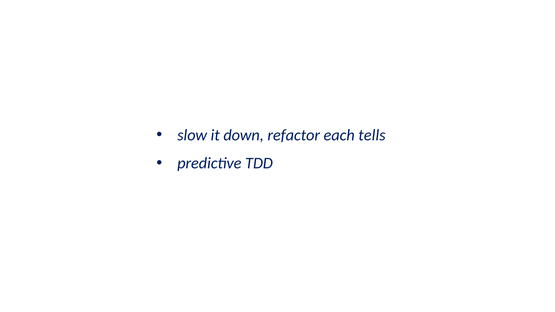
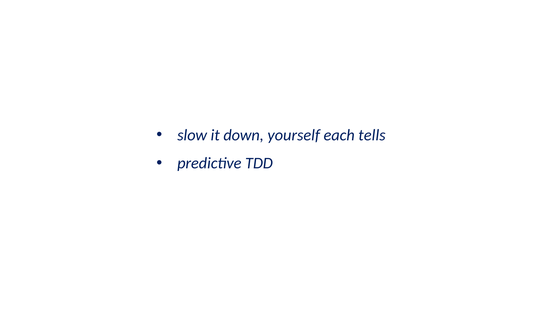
refactor: refactor -> yourself (294, 135)
